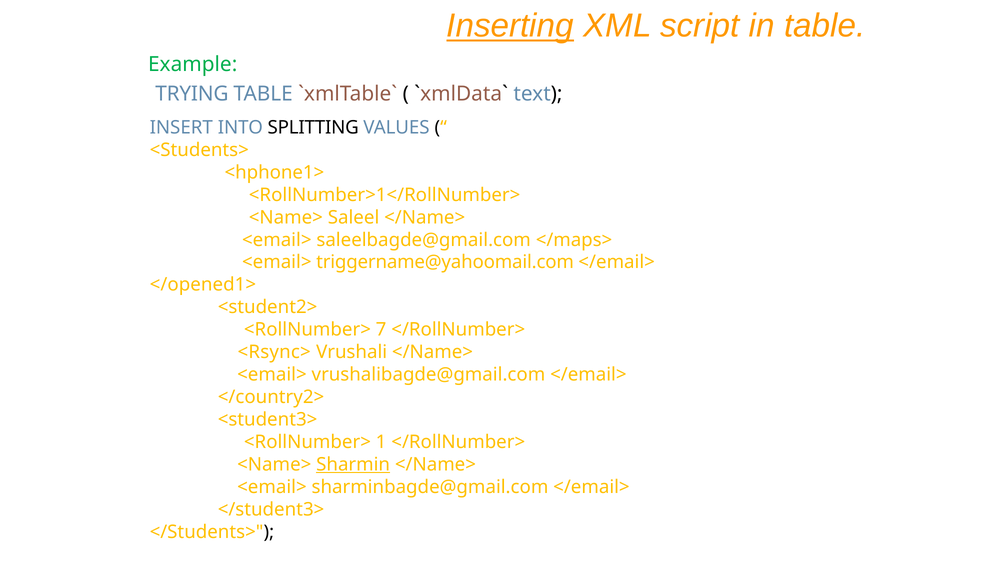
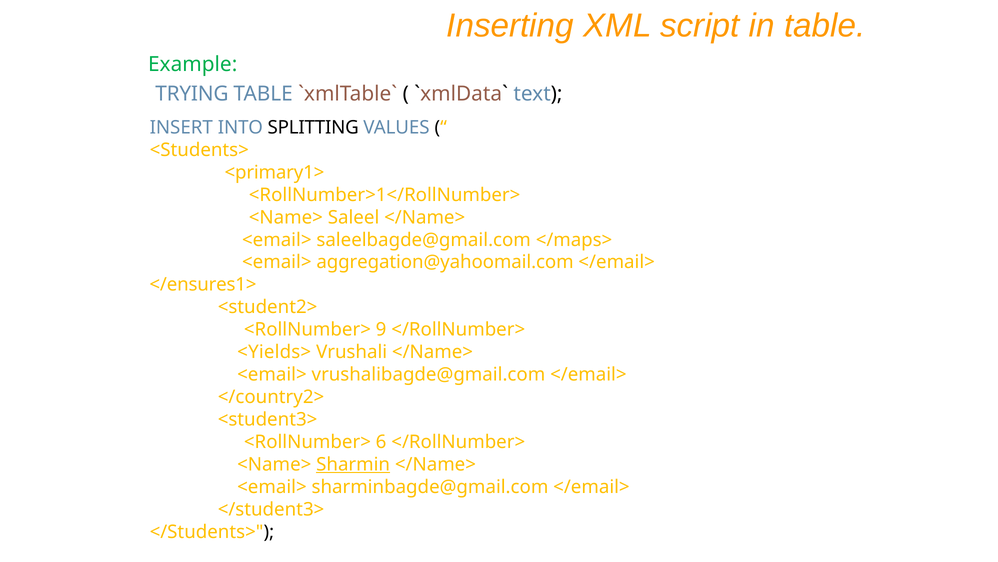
Inserting underline: present -> none (510, 26)
<hphone1>: <hphone1> -> <primary1> (274, 172)
triggername@yahoomail.com: triggername@yahoomail.com -> aggregation@yahoomail.com (445, 262)
</opened1>: </opened1> -> </ensures1> (203, 284)
7: 7 -> 9 (381, 329)
<Rsync>: <Rsync> -> <Yields> (274, 352)
1: 1 -> 6 (381, 442)
